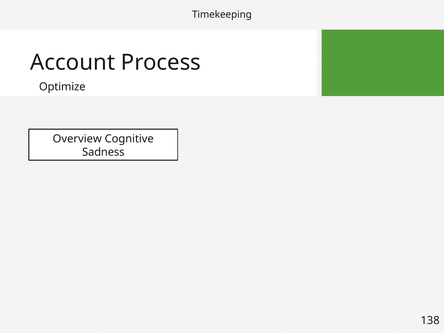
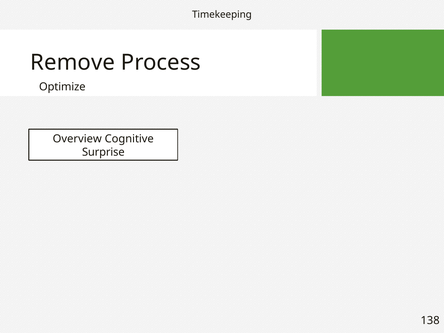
Account: Account -> Remove (73, 63)
Sadness: Sadness -> Surprise (103, 152)
